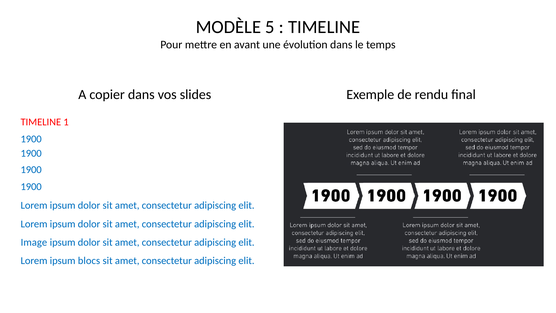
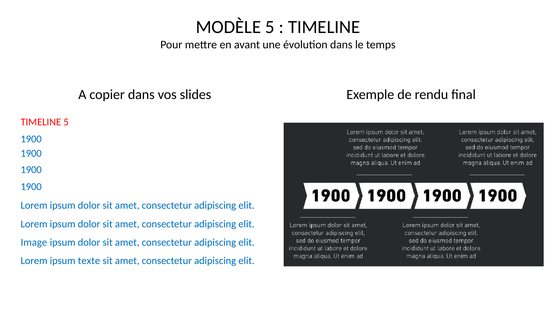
TIMELINE 1: 1 -> 5 (66, 122)
blocs: blocs -> texte (89, 261)
